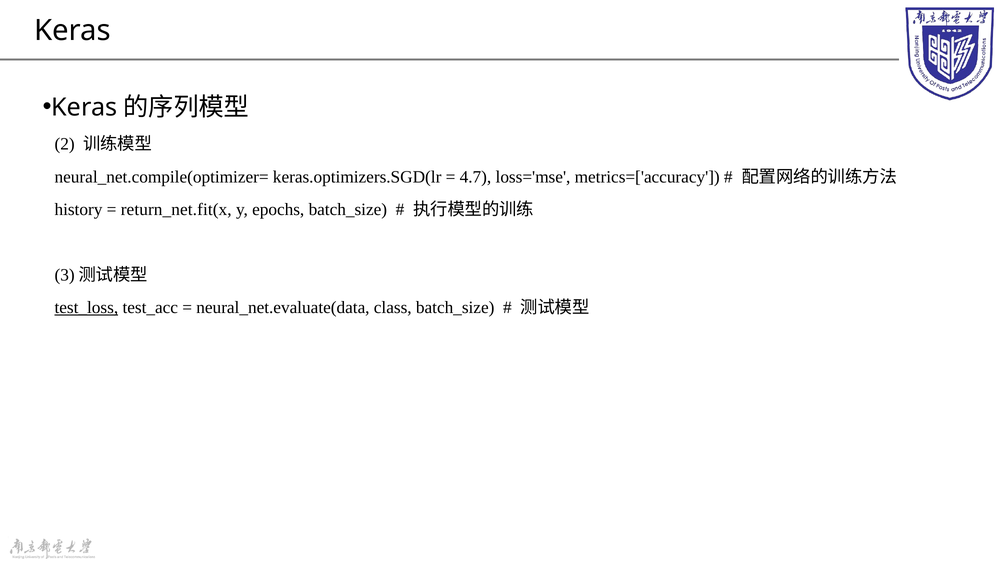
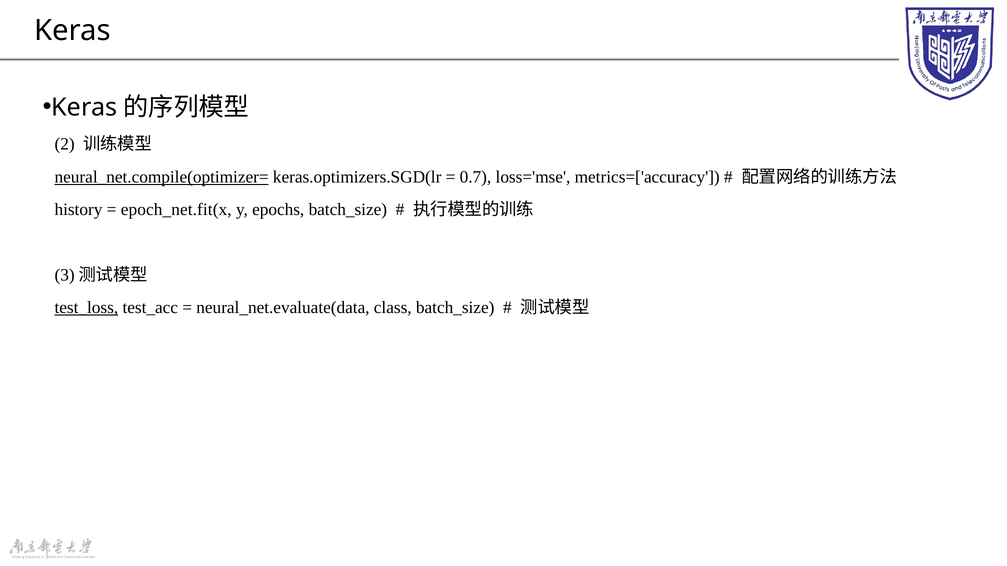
neural_net.compile(optimizer= underline: none -> present (162, 177)
4.7: 4.7 -> 0.7 (475, 177)
return_net.fit(x: return_net.fit(x -> epoch_net.fit(x (176, 210)
